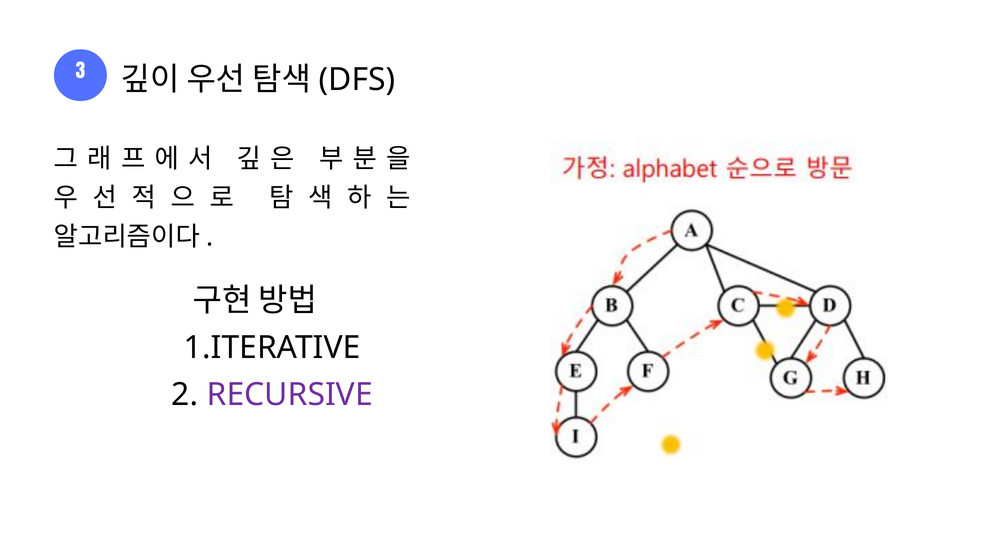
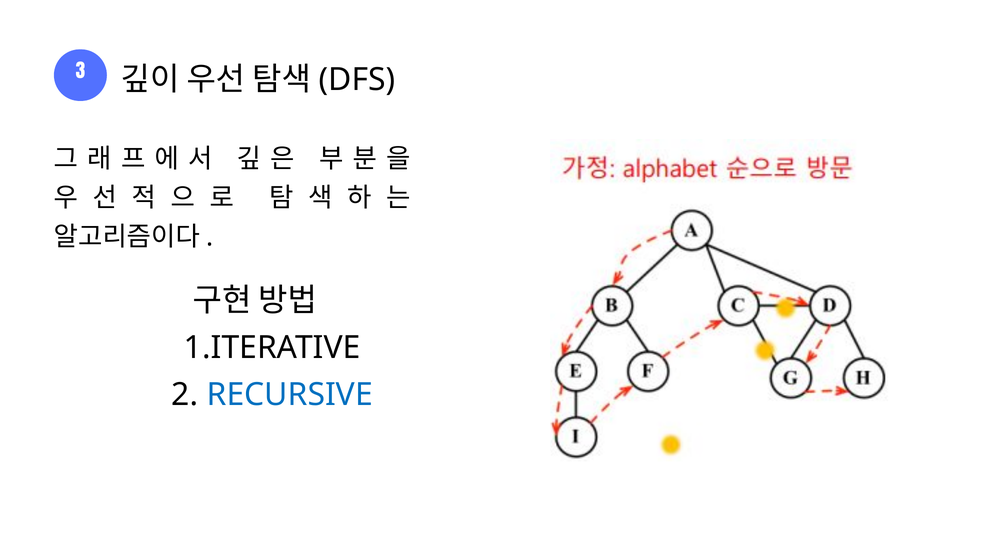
RECURSIVE colour: purple -> blue (290, 395)
